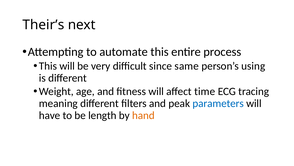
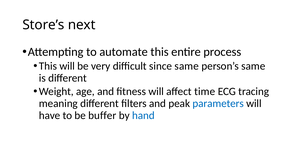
Their’s: Their’s -> Store’s (43, 25)
person’s using: using -> same (253, 66)
length: length -> buffer (102, 115)
hand colour: orange -> blue (143, 115)
